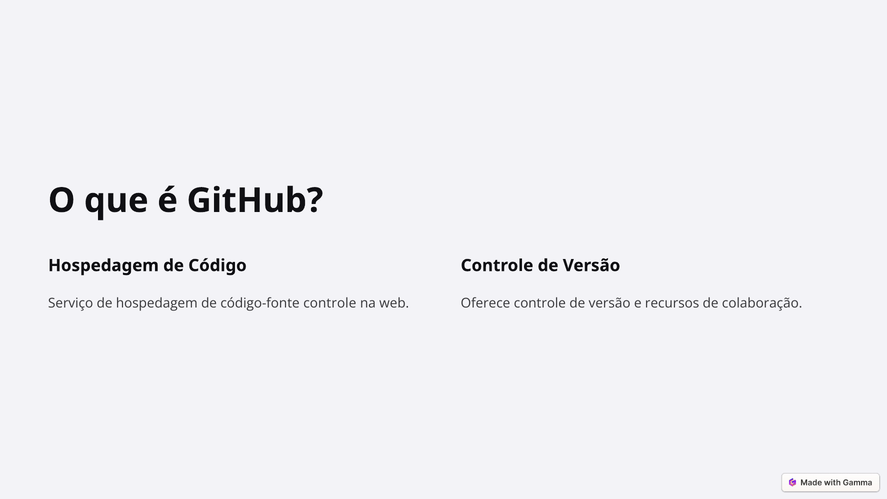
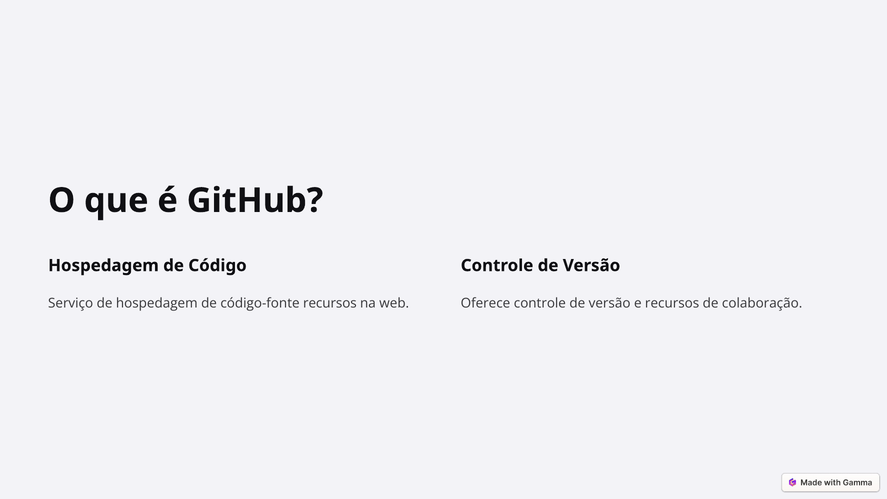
código-fonte controle: controle -> recursos (330, 303)
